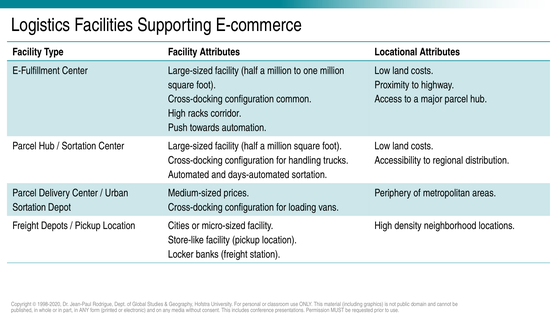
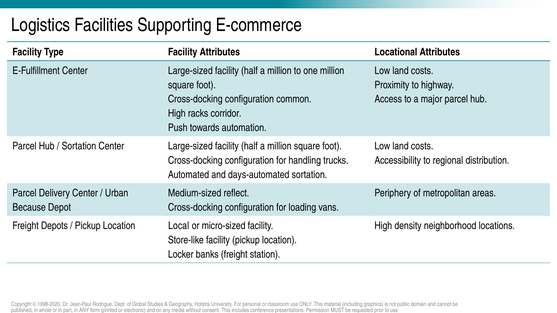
prices: prices -> reflect (236, 193)
Sortation: Sortation -> Because (29, 208)
Cities: Cities -> Local (179, 226)
